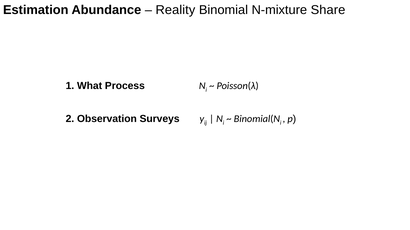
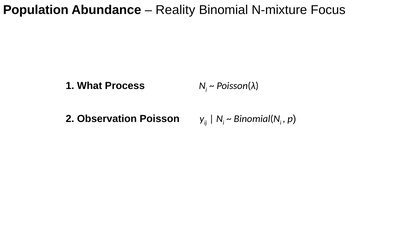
Estimation: Estimation -> Population (36, 10)
Share: Share -> Focus (328, 10)
Surveys: Surveys -> Poisson (160, 119)
